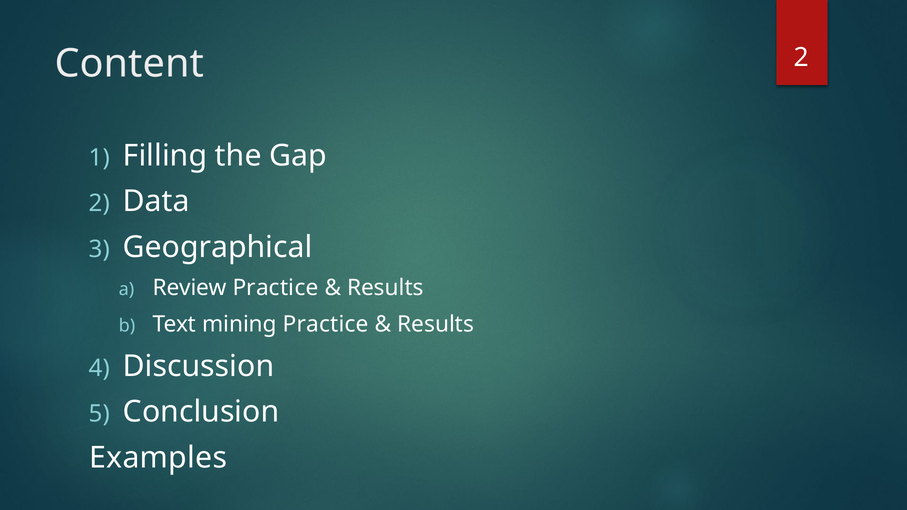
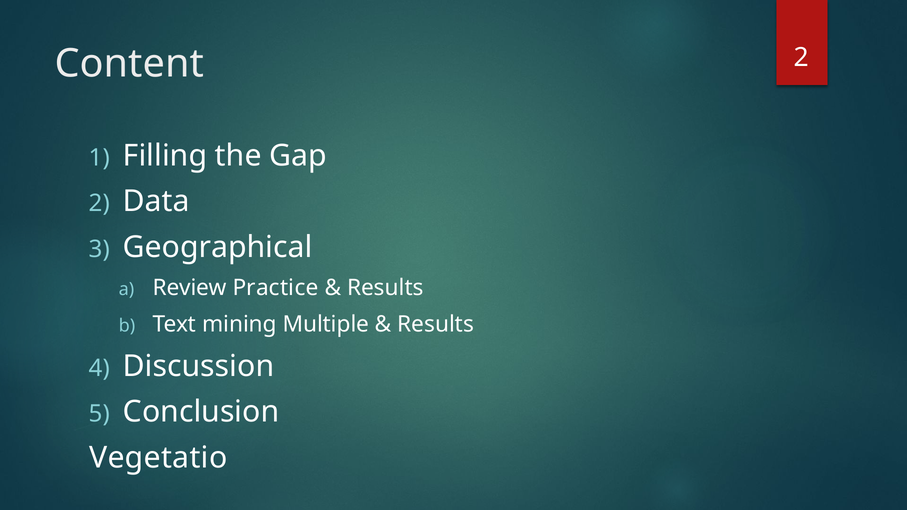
mining Practice: Practice -> Multiple (326, 324)
Examples: Examples -> Vegetatio (158, 458)
